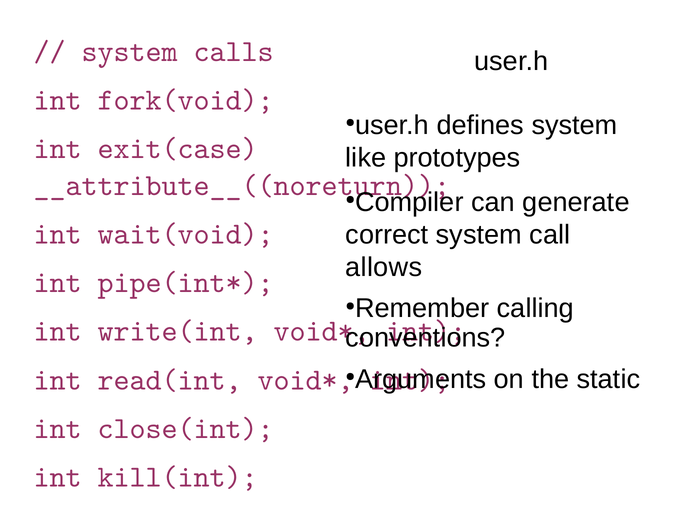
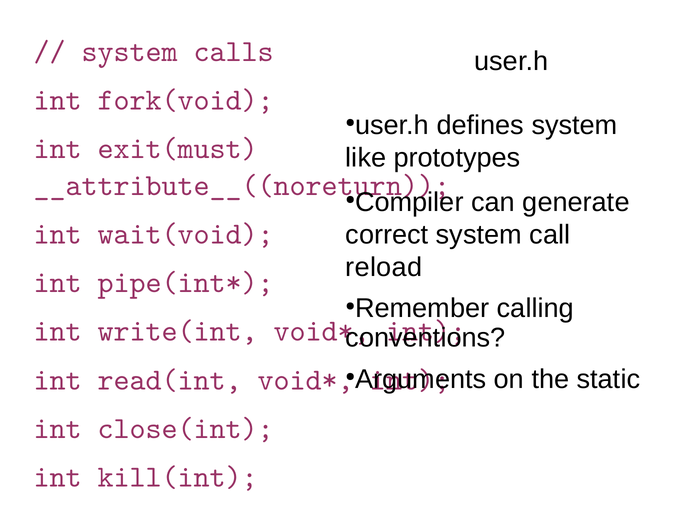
exit(case: exit(case -> exit(must (178, 148)
allows: allows -> reload (384, 267)
